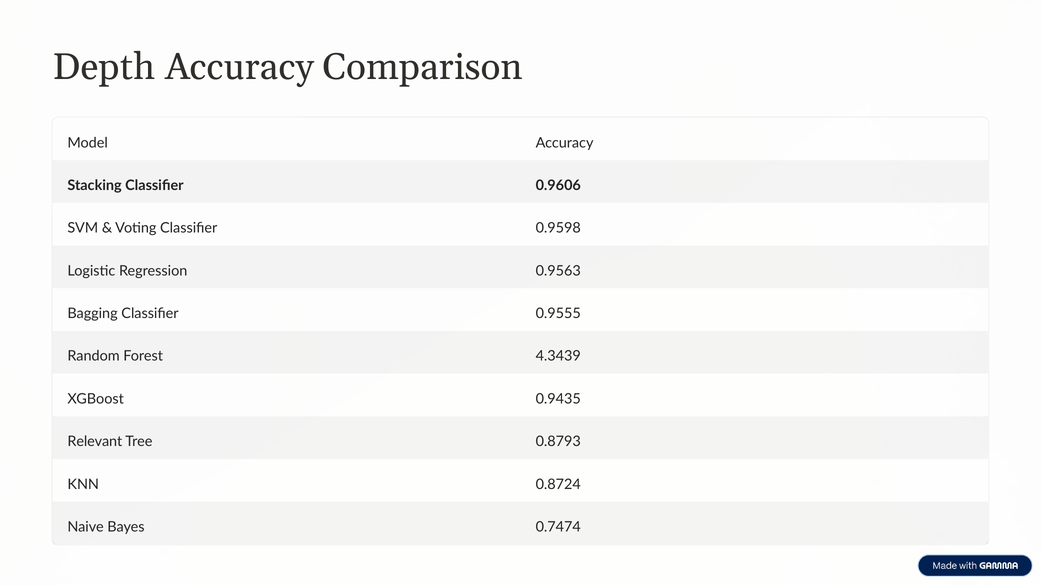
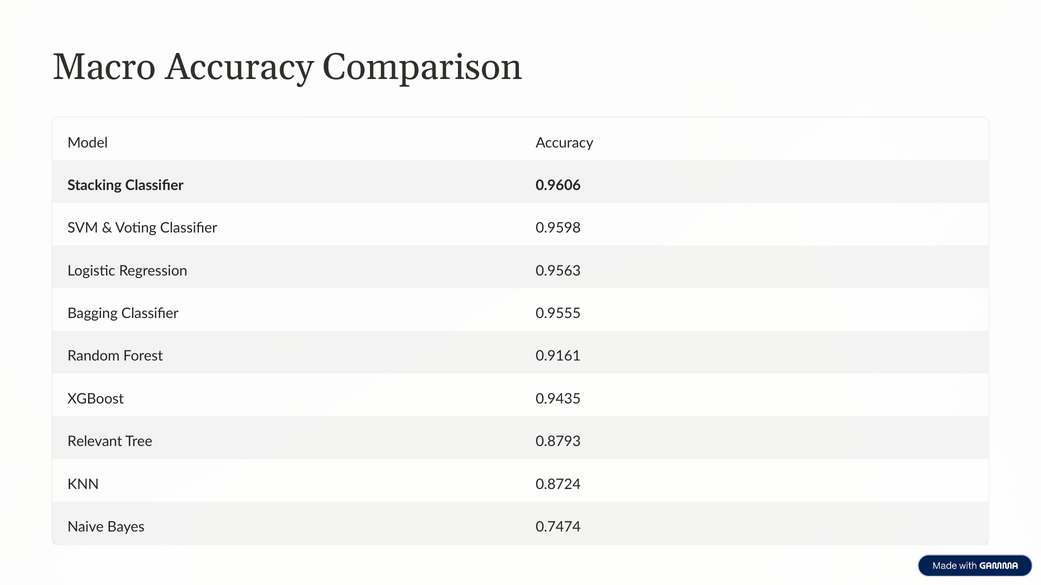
Depth: Depth -> Macro (104, 67)
4.3439: 4.3439 -> 0.9161 (558, 357)
